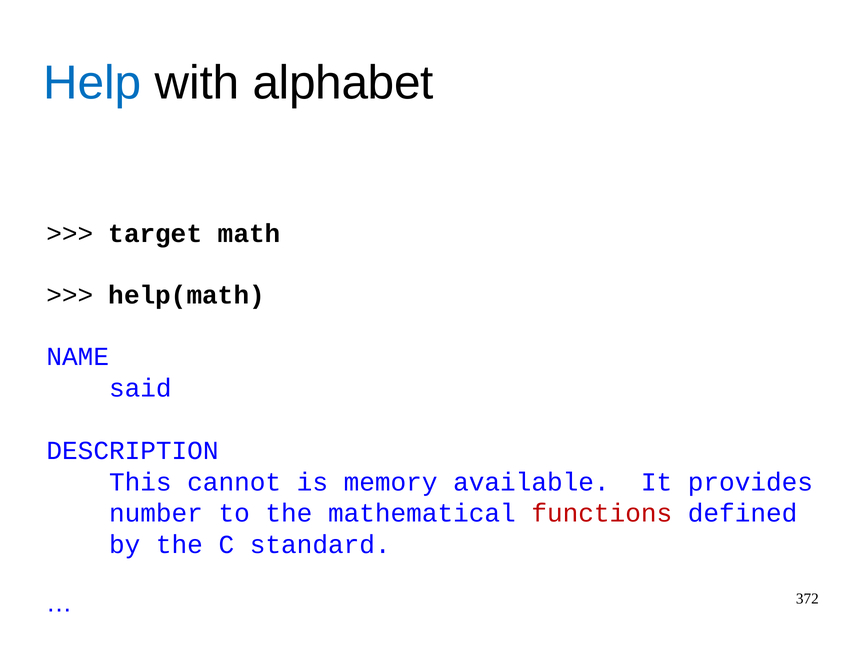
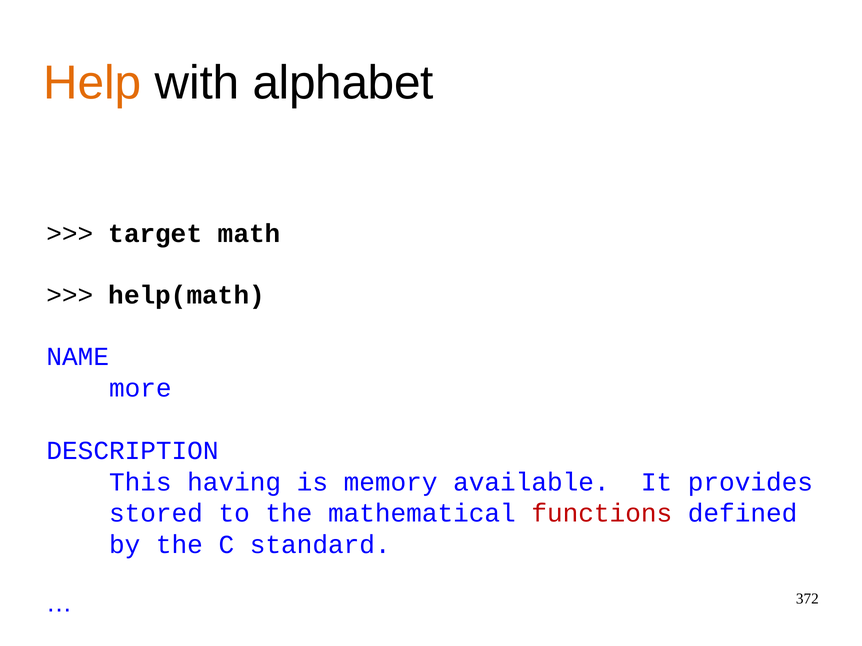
Help colour: blue -> orange (92, 83)
said: said -> more (140, 388)
cannot: cannot -> having (234, 482)
number: number -> stored (156, 514)
